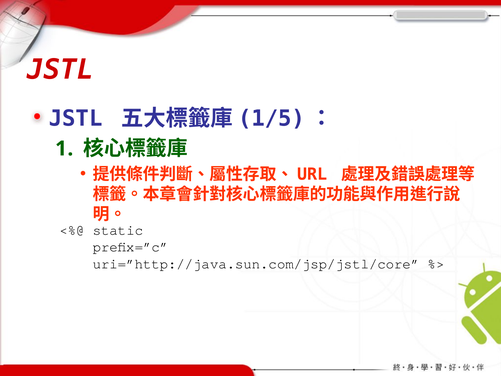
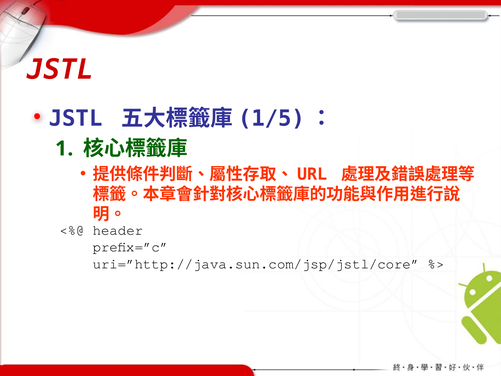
static: static -> header (118, 230)
